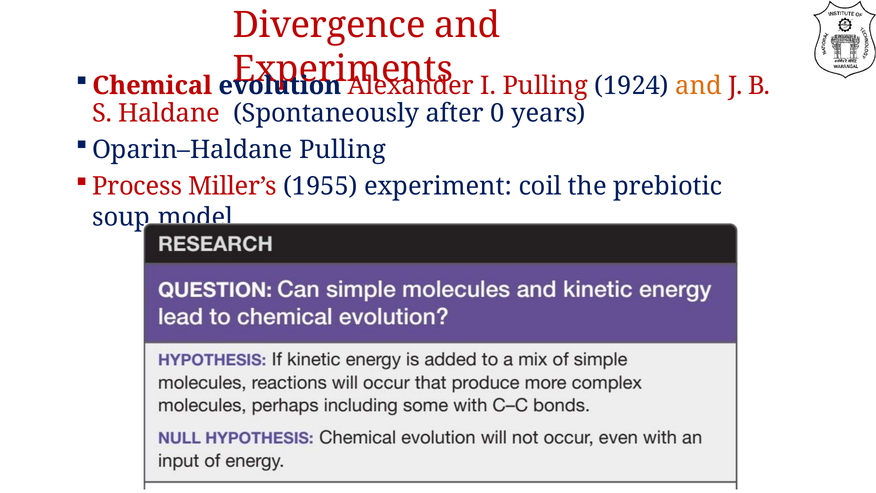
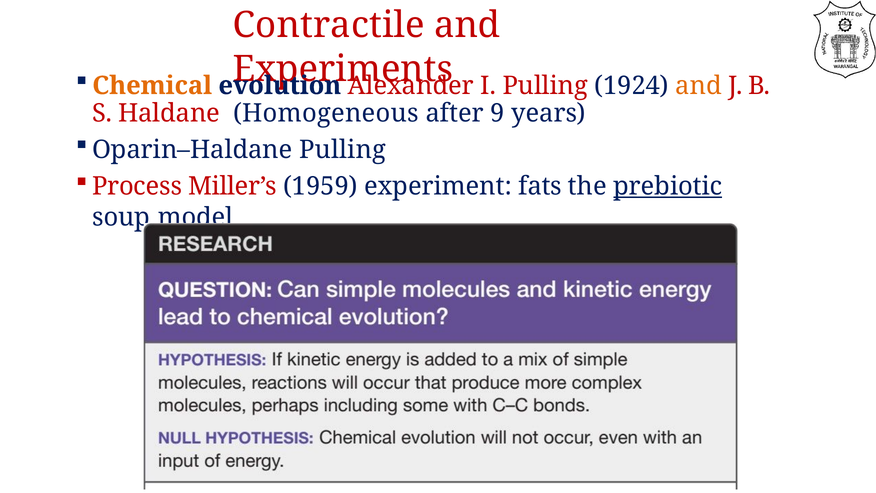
Divergence: Divergence -> Contractile (329, 25)
Chemical colour: red -> orange (152, 86)
Spontaneously: Spontaneously -> Homogeneous (326, 113)
0: 0 -> 9 (498, 113)
1955: 1955 -> 1959 (320, 186)
coil: coil -> fats (540, 186)
prebiotic underline: none -> present (668, 186)
